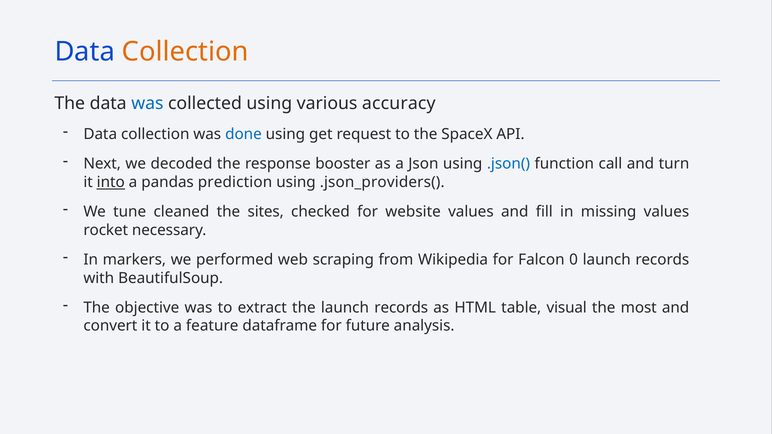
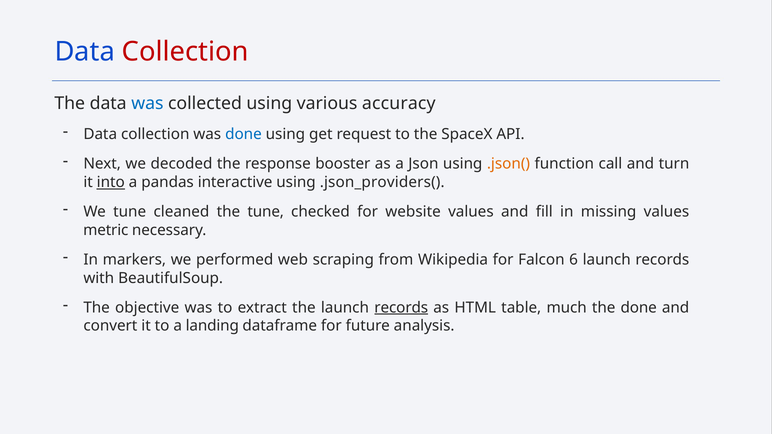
Collection colour: orange -> red (185, 52)
.json( colour: blue -> orange (508, 164)
prediction: prediction -> interactive (235, 182)
the sites: sites -> tune (266, 212)
rocket: rocket -> metric (106, 230)
0: 0 -> 6 (574, 260)
records underline: none -> present (401, 308)
visual: visual -> much (567, 308)
the most: most -> done (639, 308)
feature: feature -> landing (212, 326)
